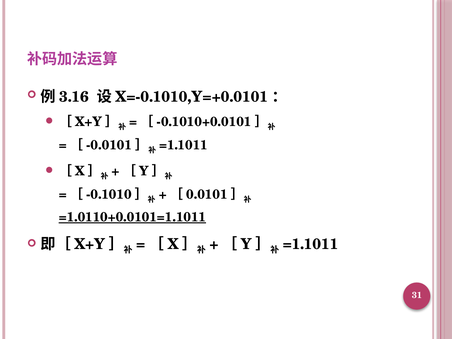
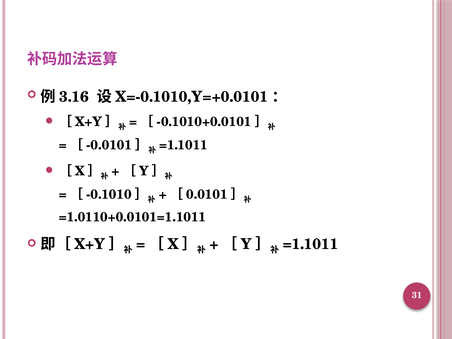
=1.0110+0.0101=1.1011 underline: present -> none (132, 217)
